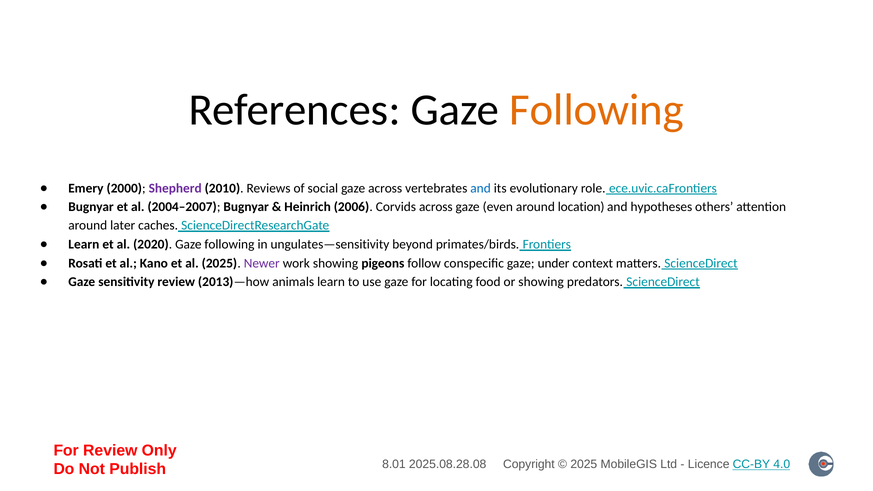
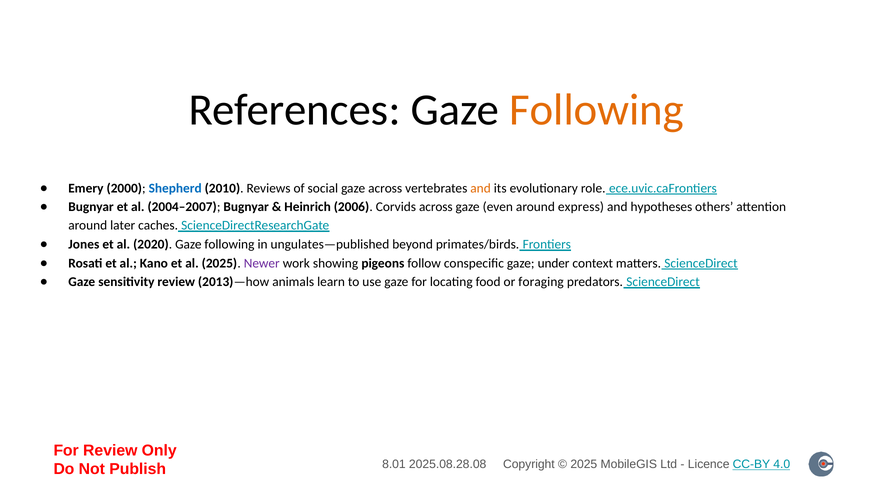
Shepherd colour: purple -> blue (175, 188)
and colour: blue -> orange (481, 188)
location: location -> express (581, 207)
Learn: Learn -> Jones (84, 244)
ungulates—sensitivity: ungulates—sensitivity -> ungulates—published (330, 244)
or showing: showing -> foraging (541, 282)
